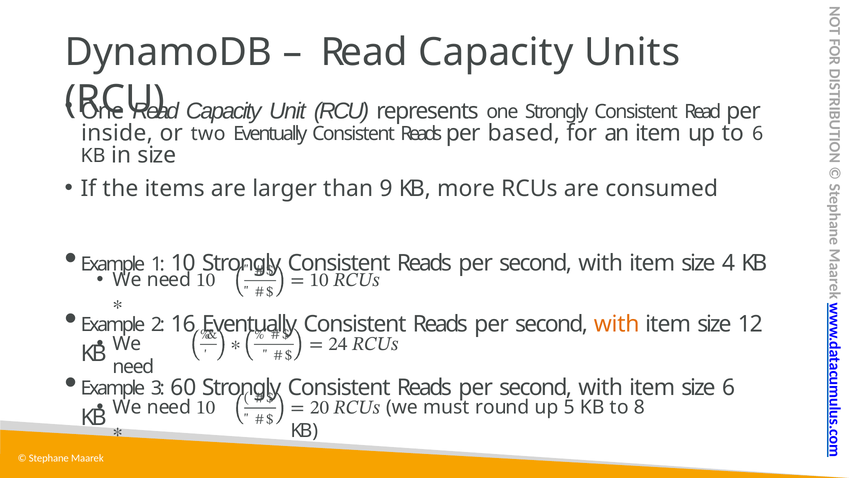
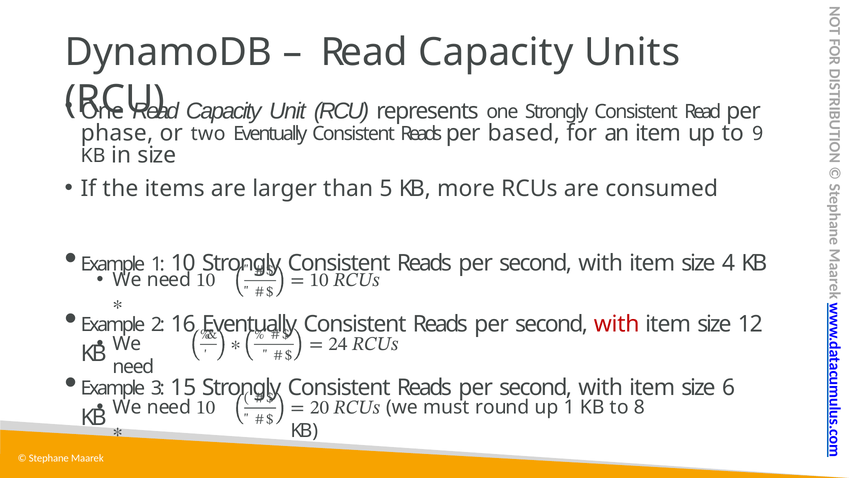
inside: inside -> phase (117, 133)
to 6: 6 -> 9 (758, 134)
9: 9 -> 5 (386, 188)
with colour: orange -> red (617, 324)
60: 60 -> 15 (183, 387)
up 5: 5 -> 1 (569, 407)
